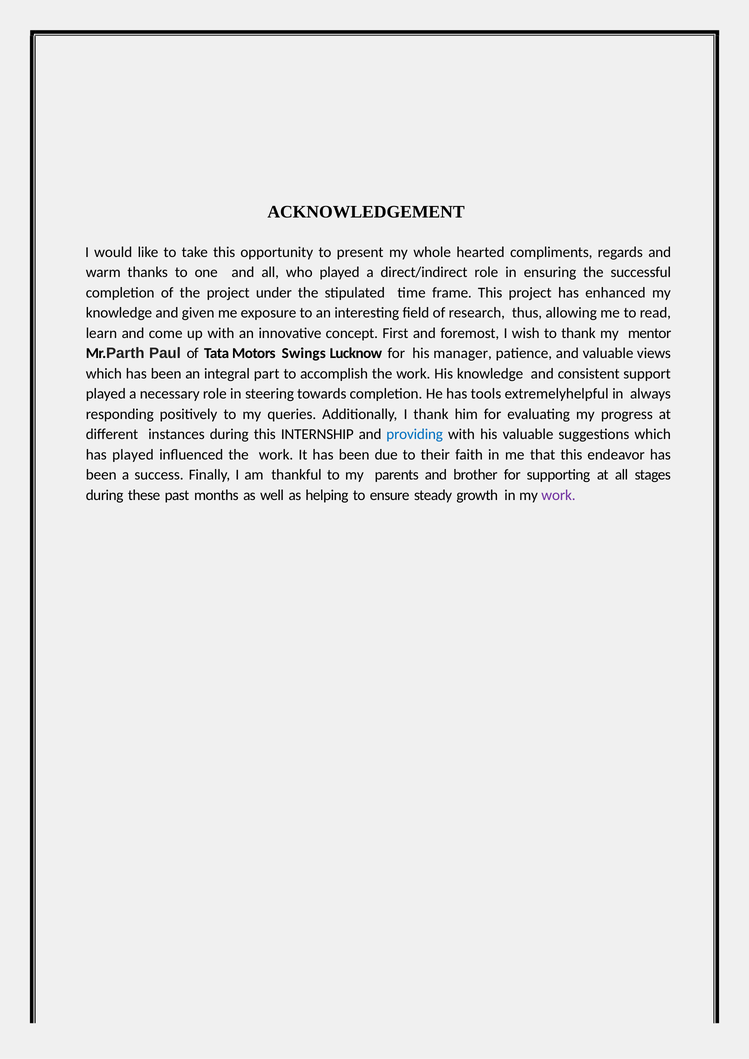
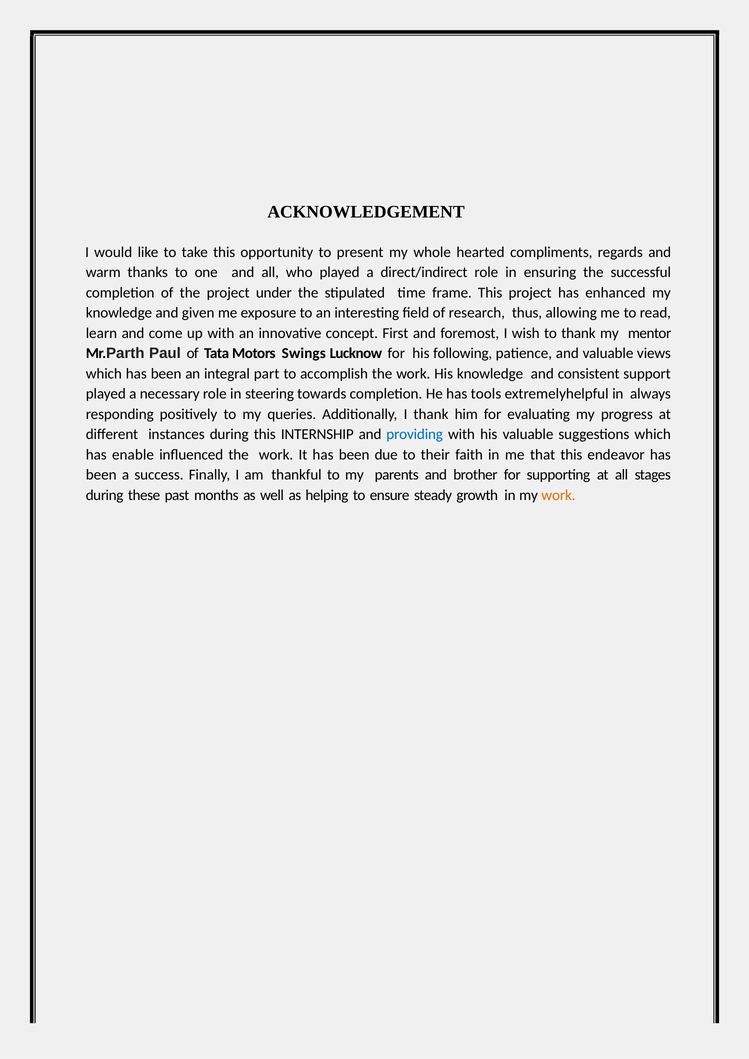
manager: manager -> following (463, 354)
has played: played -> enable (133, 455)
work colour: purple -> orange (558, 496)
